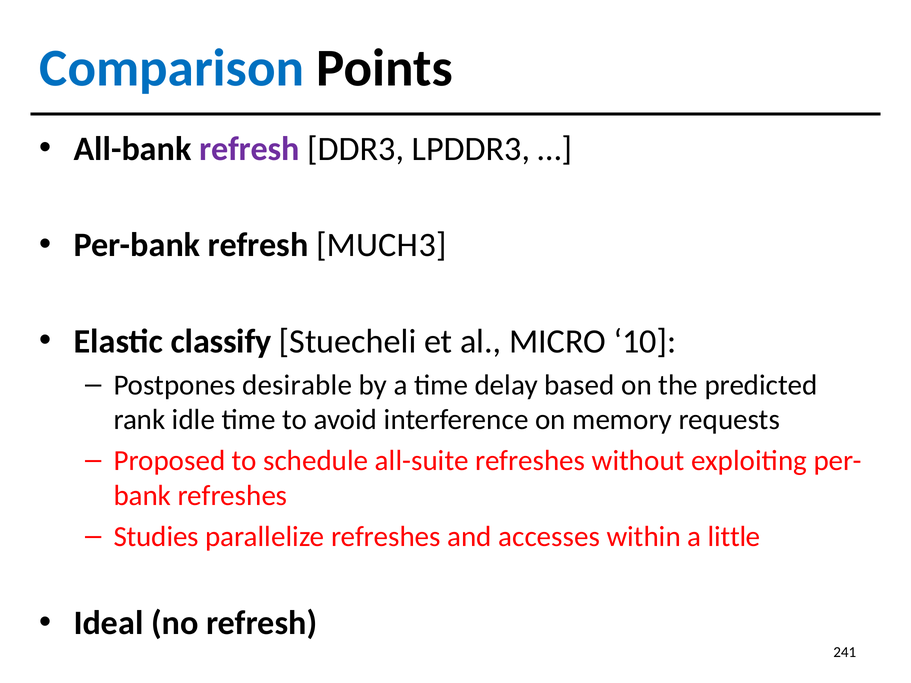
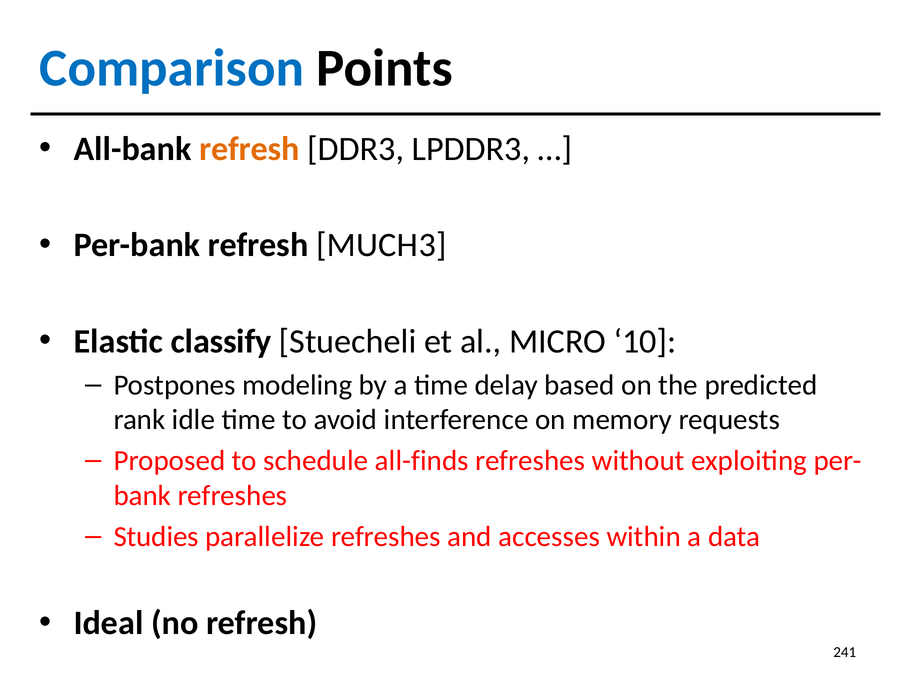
refresh colour: purple -> orange (249, 149)
desirable: desirable -> modeling (297, 385)
all-suite: all-suite -> all-finds (422, 461)
little: little -> data (734, 537)
